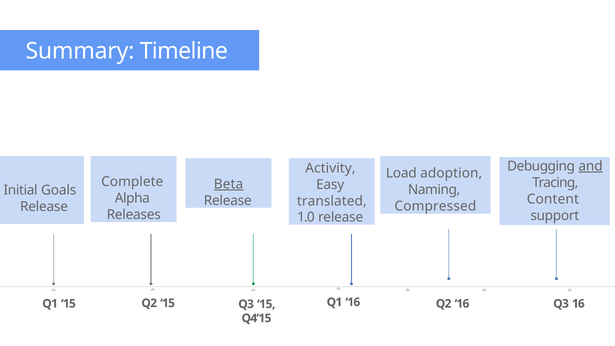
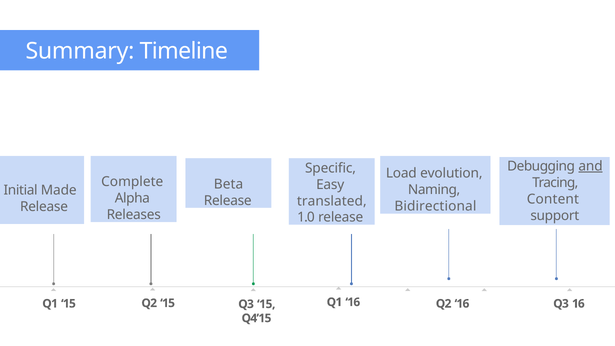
Activity: Activity -> Specific (331, 168)
adoption: adoption -> evolution (451, 173)
Beta underline: present -> none (229, 184)
Goals: Goals -> Made (59, 190)
Compressed: Compressed -> Bidirectional (435, 206)
